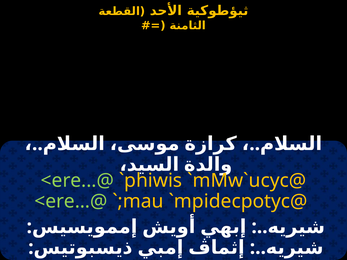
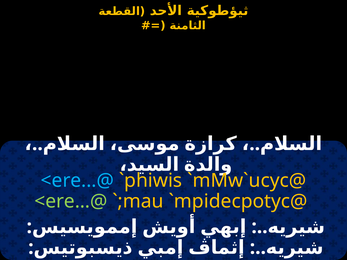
<ere...@ colour: light green -> light blue (77, 181)
